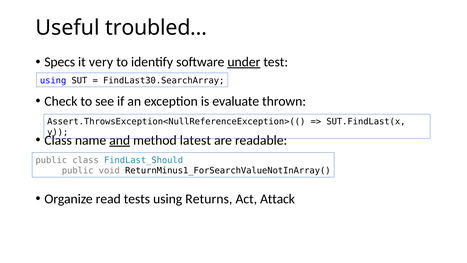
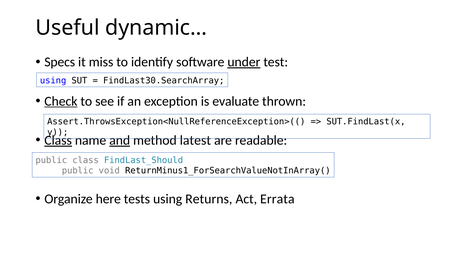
troubled…: troubled… -> dynamic… (156, 28)
very: very -> miss (101, 62)
Check underline: none -> present (61, 101)
Class underline: none -> present (58, 140)
read: read -> here (108, 199)
Attack: Attack -> Errata (277, 199)
